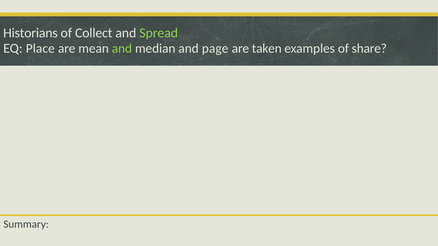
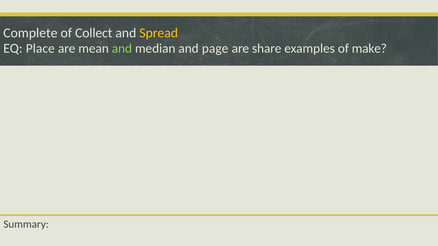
Historians: Historians -> Complete (30, 33)
Spread colour: light green -> yellow (159, 33)
taken: taken -> share (267, 49)
share: share -> make (369, 49)
